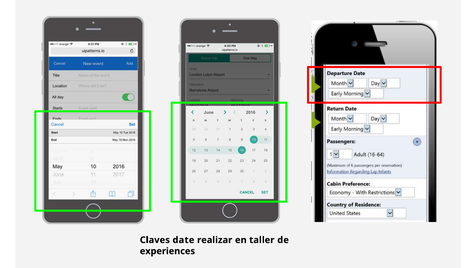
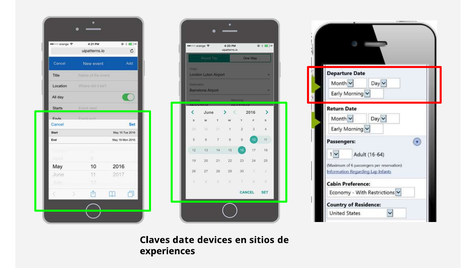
realizar: realizar -> devices (215, 240)
taller: taller -> sitios (262, 240)
